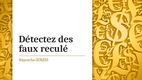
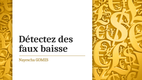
reculé: reculé -> baisse (54, 49)
